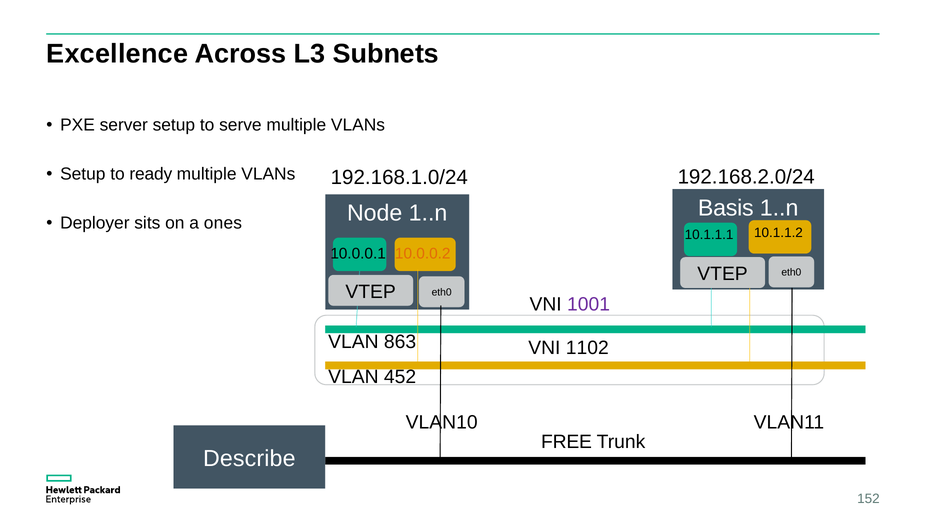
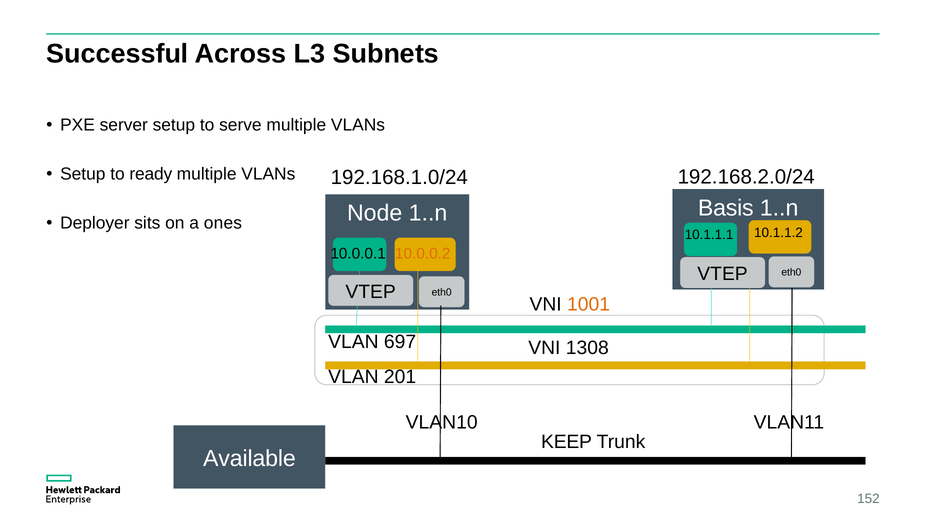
Excellence: Excellence -> Successful (117, 54)
1001 colour: purple -> orange (589, 305)
863: 863 -> 697 (400, 342)
1102: 1102 -> 1308 (587, 348)
452: 452 -> 201 (400, 377)
FREE: FREE -> KEEP (567, 442)
Describe: Describe -> Available (249, 458)
